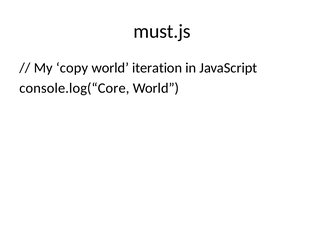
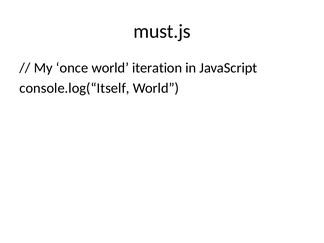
copy: copy -> once (72, 68)
console.log(“Core: console.log(“Core -> console.log(“Itself (75, 88)
